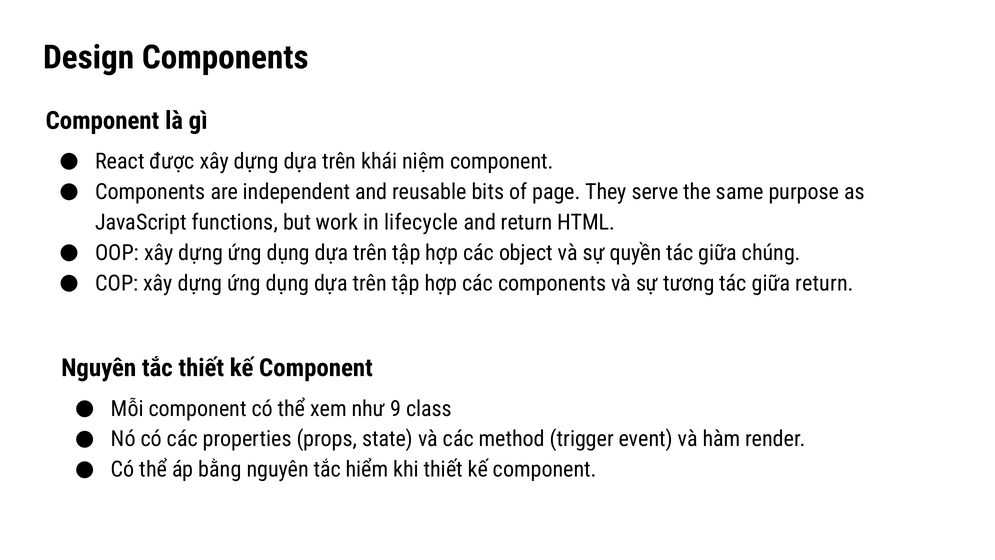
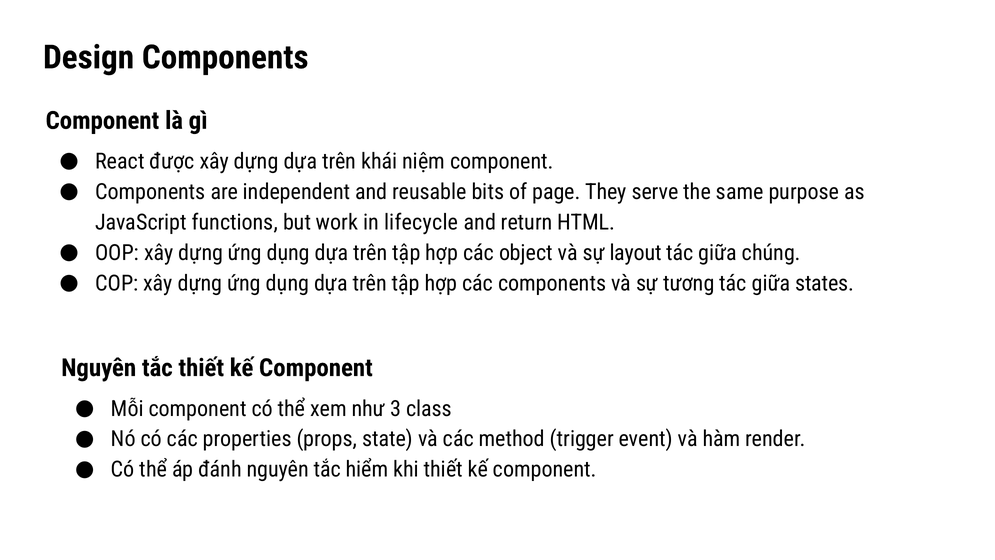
quyền: quyền -> layout (636, 253)
giữa return: return -> states (825, 283)
9: 9 -> 3 (396, 408)
bằng: bằng -> đánh (220, 469)
